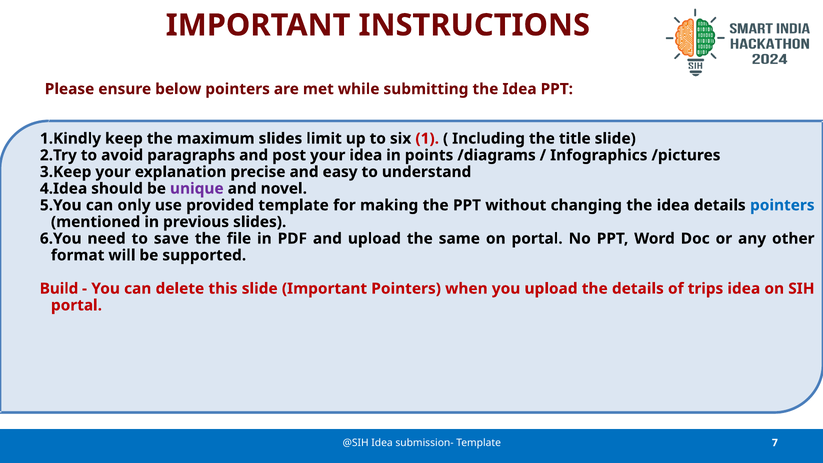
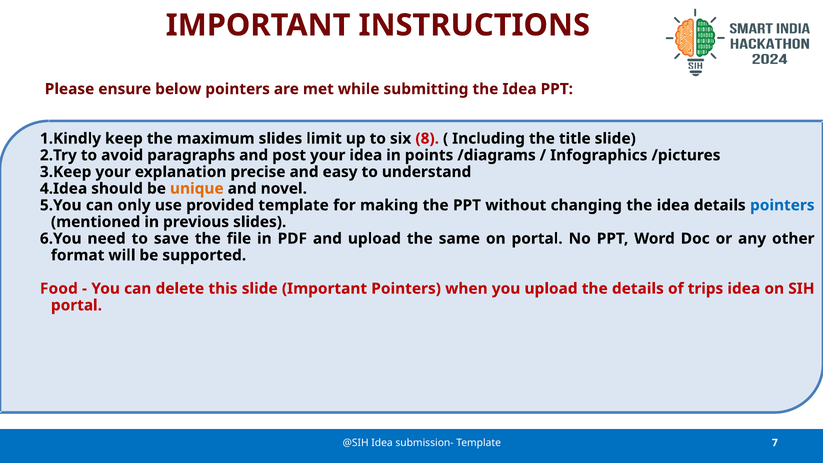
1: 1 -> 8 (427, 139)
unique colour: purple -> orange (197, 189)
Build: Build -> Food (59, 289)
